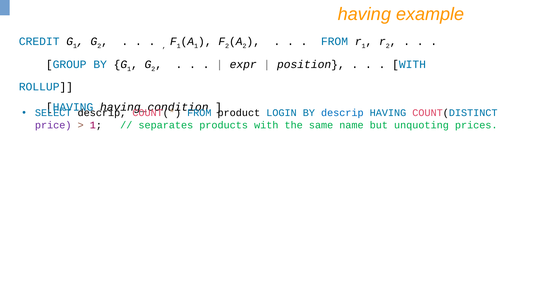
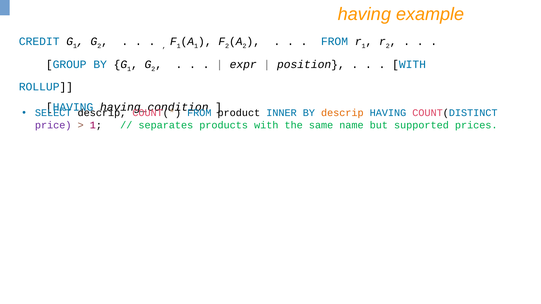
LOGIN: LOGIN -> INNER (281, 113)
descrip colour: blue -> orange (342, 113)
unquoting: unquoting -> supported (421, 125)
